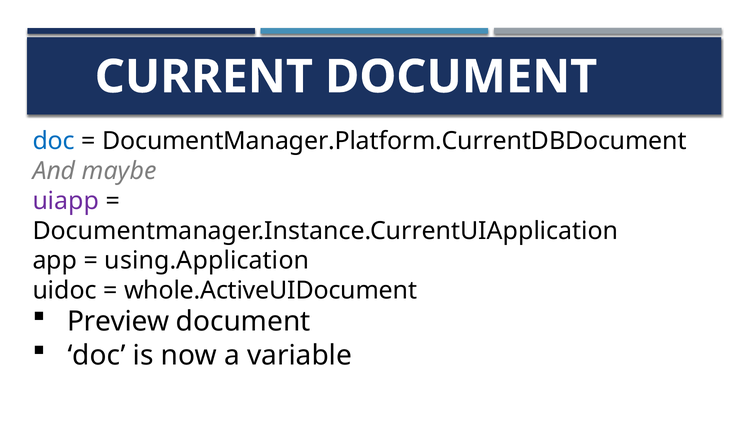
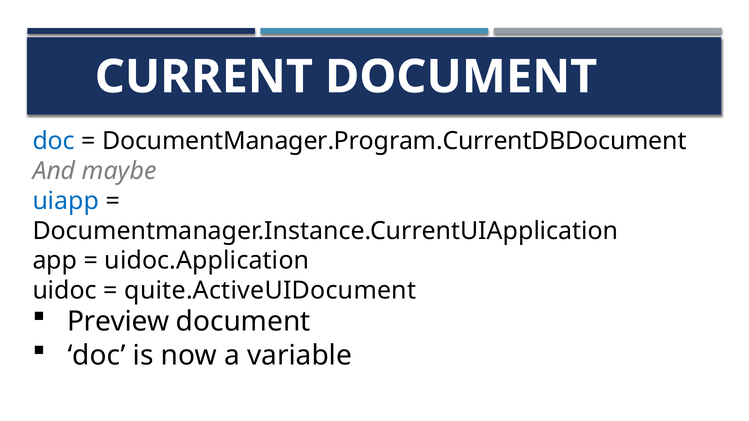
DocumentManager.Platform.CurrentDBDocument: DocumentManager.Platform.CurrentDBDocument -> DocumentManager.Program.CurrentDBDocument (394, 141)
uiapp colour: purple -> blue (66, 201)
using.Application: using.Application -> uidoc.Application (207, 261)
whole.ActiveUIDocument: whole.ActiveUIDocument -> quite.ActiveUIDocument (270, 291)
